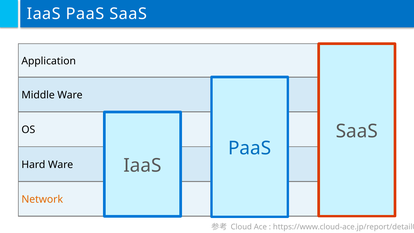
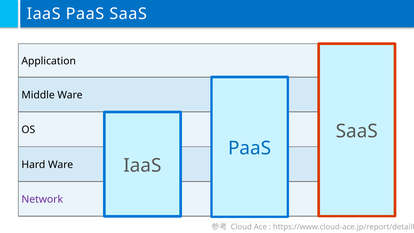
Network colour: orange -> purple (42, 199)
